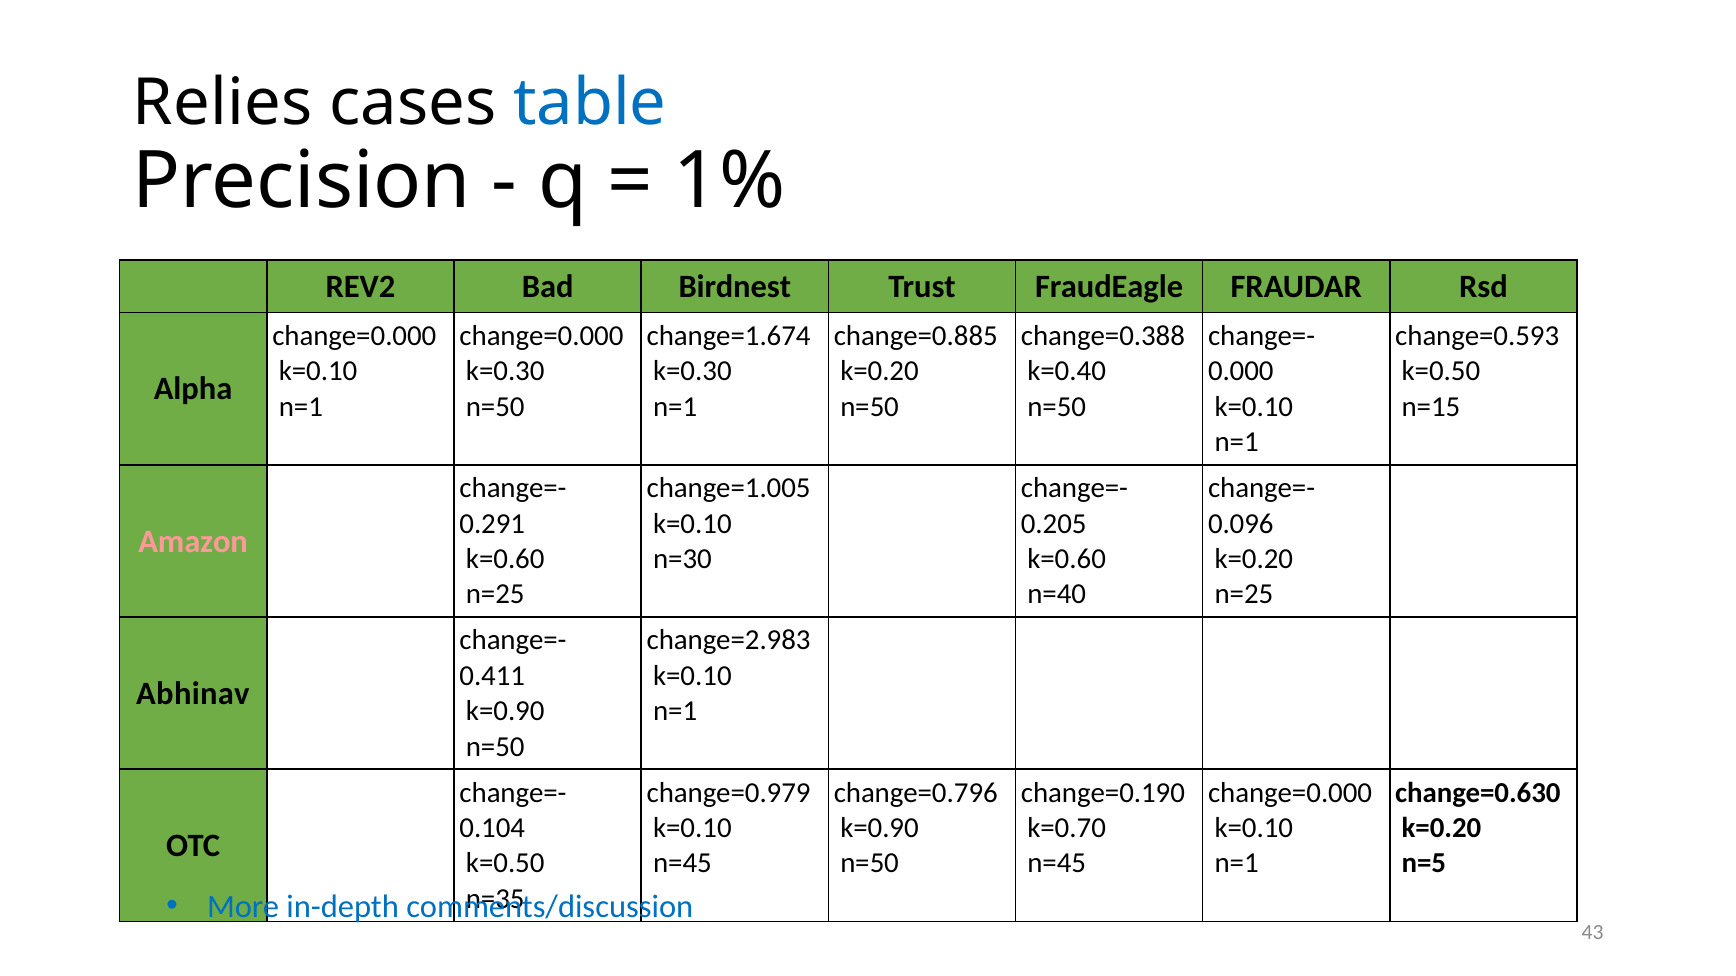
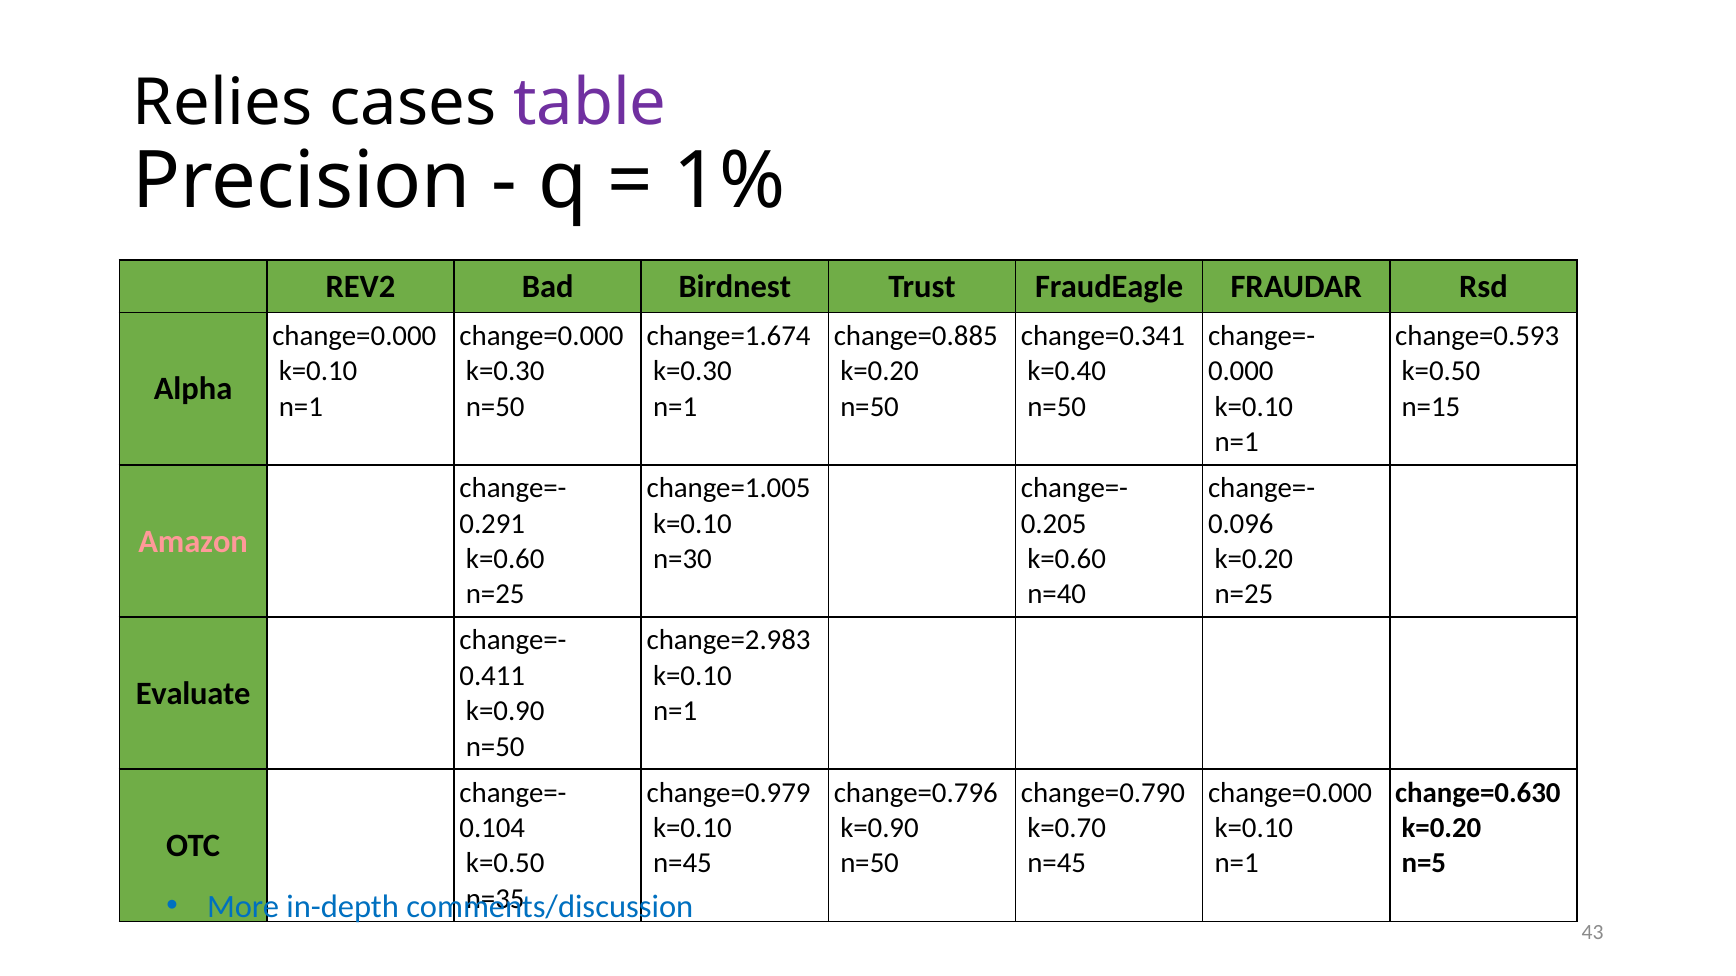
table colour: blue -> purple (590, 103)
change=0.388: change=0.388 -> change=0.341 (1103, 336)
Abhinav: Abhinav -> Evaluate (193, 694)
change=0.190: change=0.190 -> change=0.790 (1103, 793)
